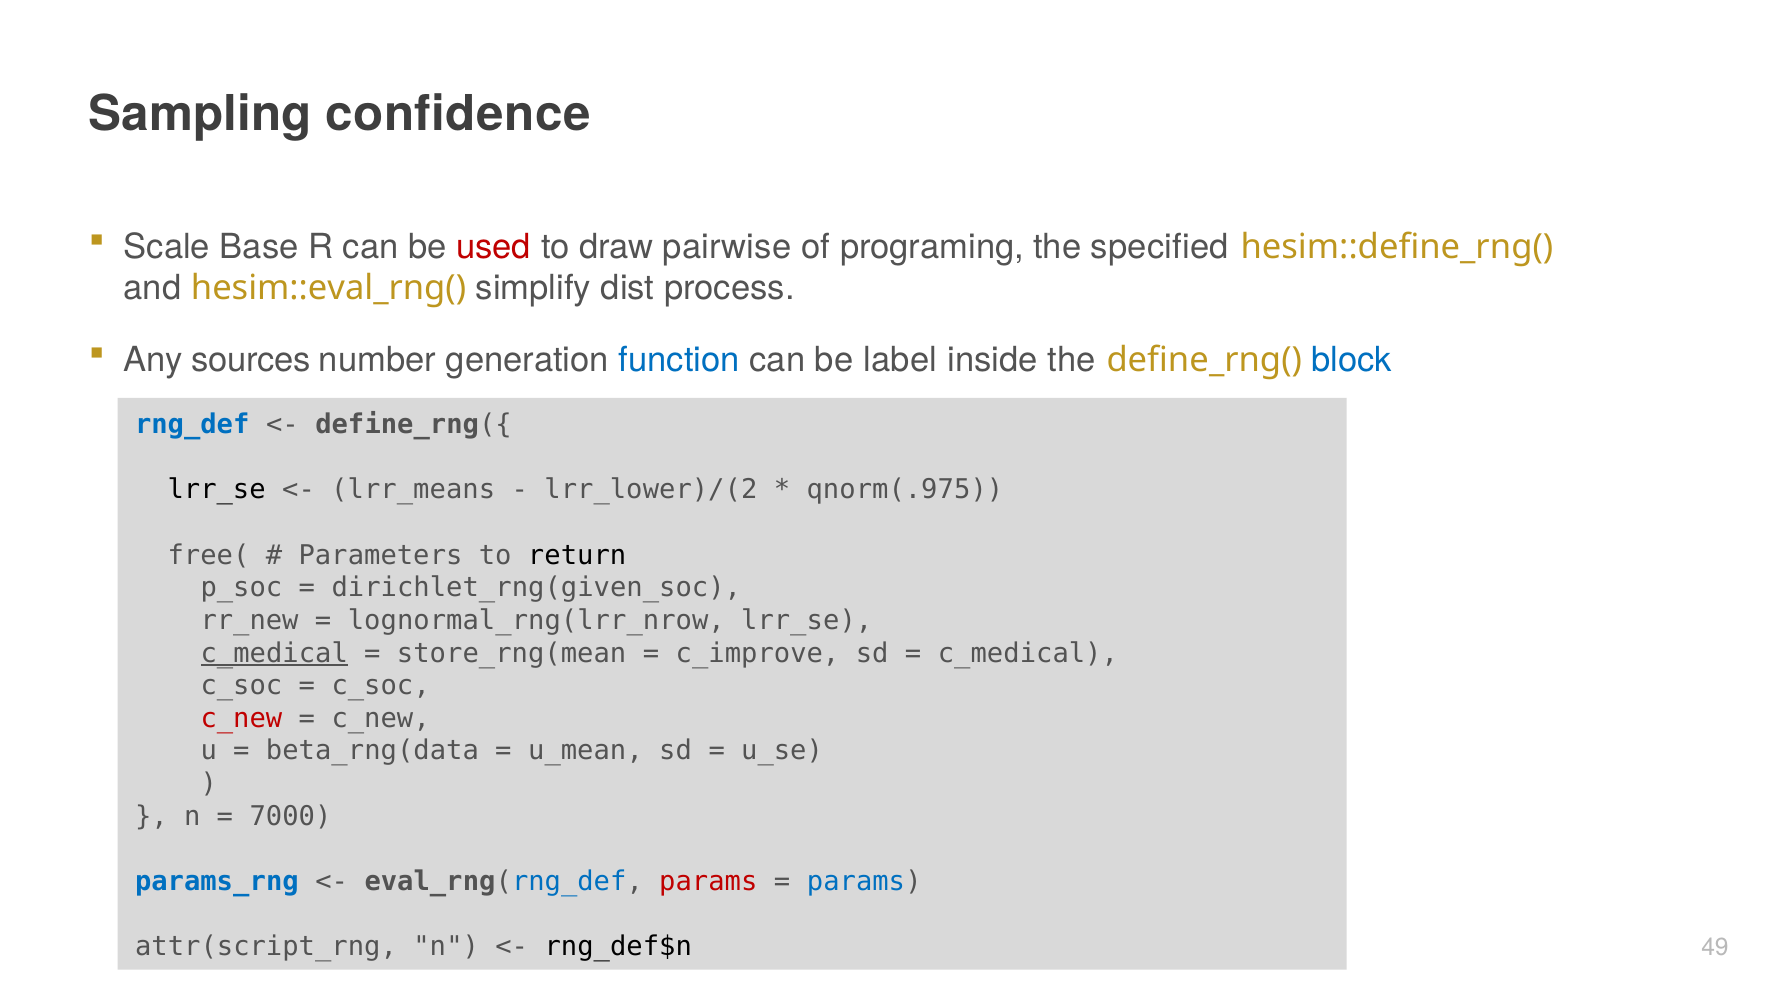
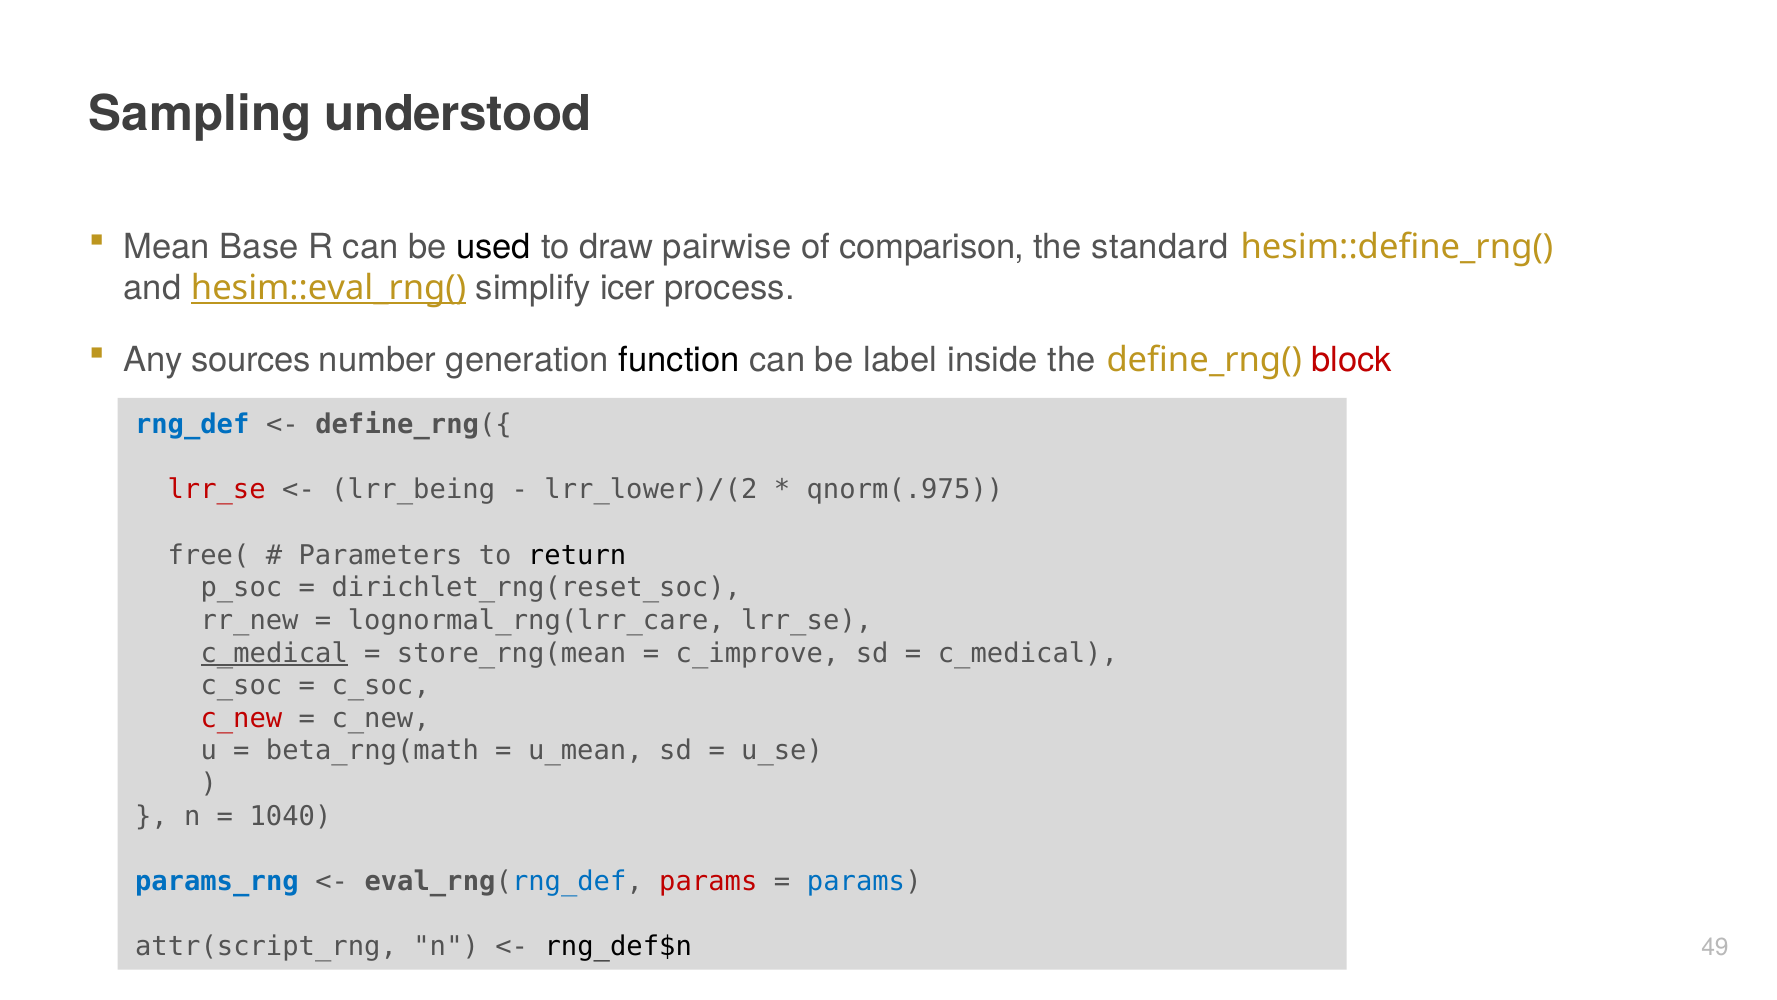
confidence: confidence -> understood (459, 114)
Scale: Scale -> Mean (167, 247)
used colour: red -> black (494, 247)
programing: programing -> comparison (932, 247)
specified: specified -> standard (1160, 247)
hesim::eval_rng( underline: none -> present (329, 288)
dist: dist -> icer (628, 288)
function colour: blue -> black (679, 360)
block colour: blue -> red (1352, 360)
lrr_se colour: black -> red (217, 490)
lrr_means: lrr_means -> lrr_being (413, 490)
dirichlet_rng(given_soc: dirichlet_rng(given_soc -> dirichlet_rng(reset_soc (536, 588)
lognormal_rng(lrr_nrow: lognormal_rng(lrr_nrow -> lognormal_rng(lrr_care (536, 620)
beta_rng(data: beta_rng(data -> beta_rng(math (372, 751)
7000: 7000 -> 1040 (290, 816)
